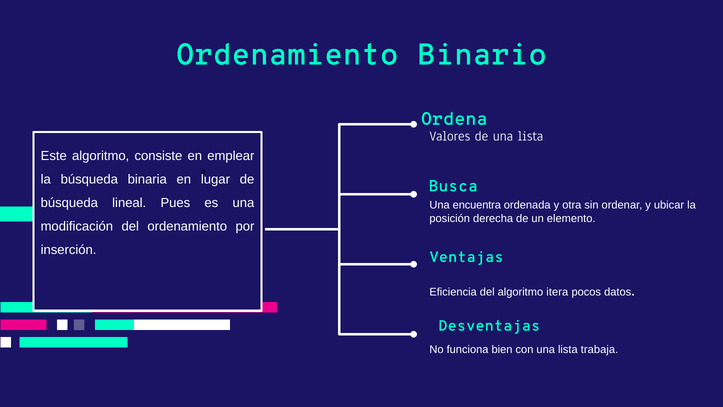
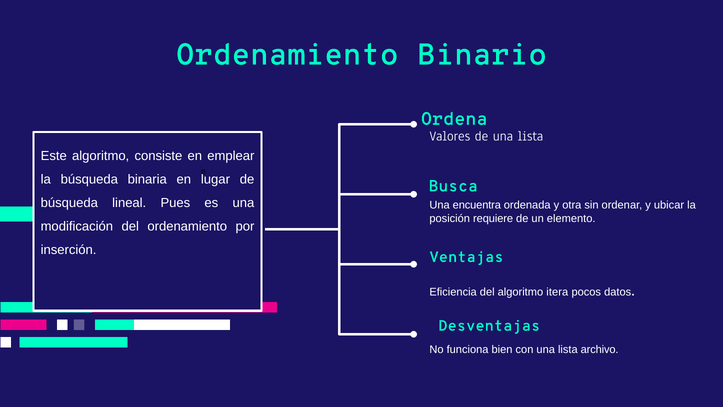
derecha: derecha -> requiere (493, 218)
trabaja: trabaja -> archivo (600, 349)
